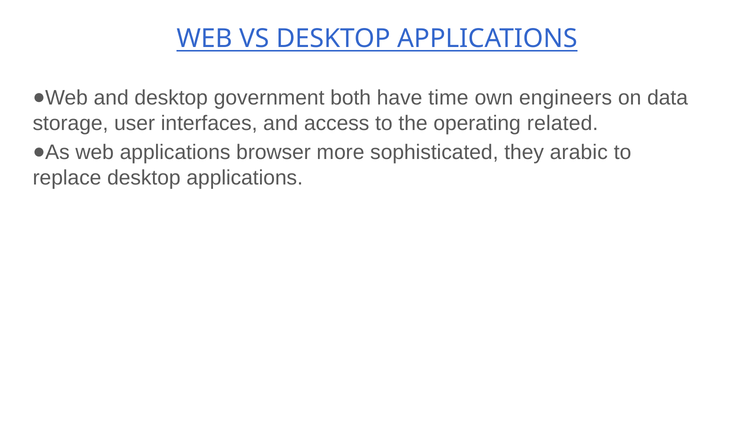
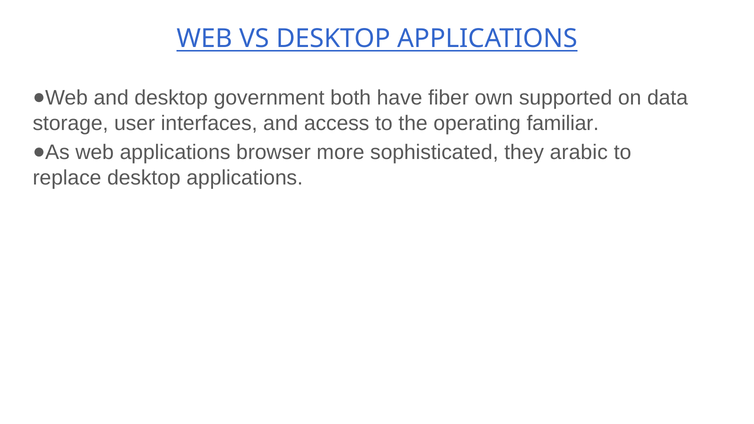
time: time -> fiber (449, 98)
engineers: engineers -> supported (566, 98)
related: related -> familiar (563, 123)
